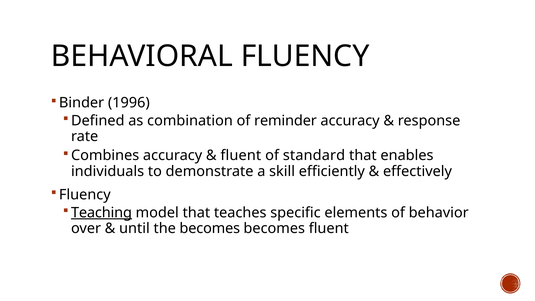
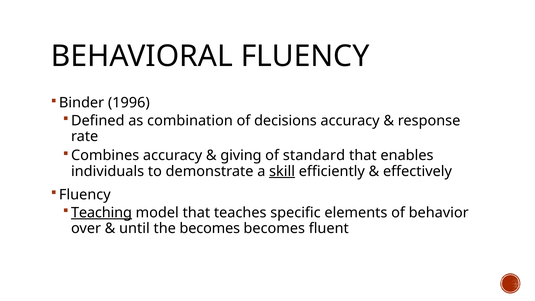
reminder: reminder -> decisions (285, 121)
fluent: fluent -> giving (241, 155)
skill underline: none -> present (282, 171)
